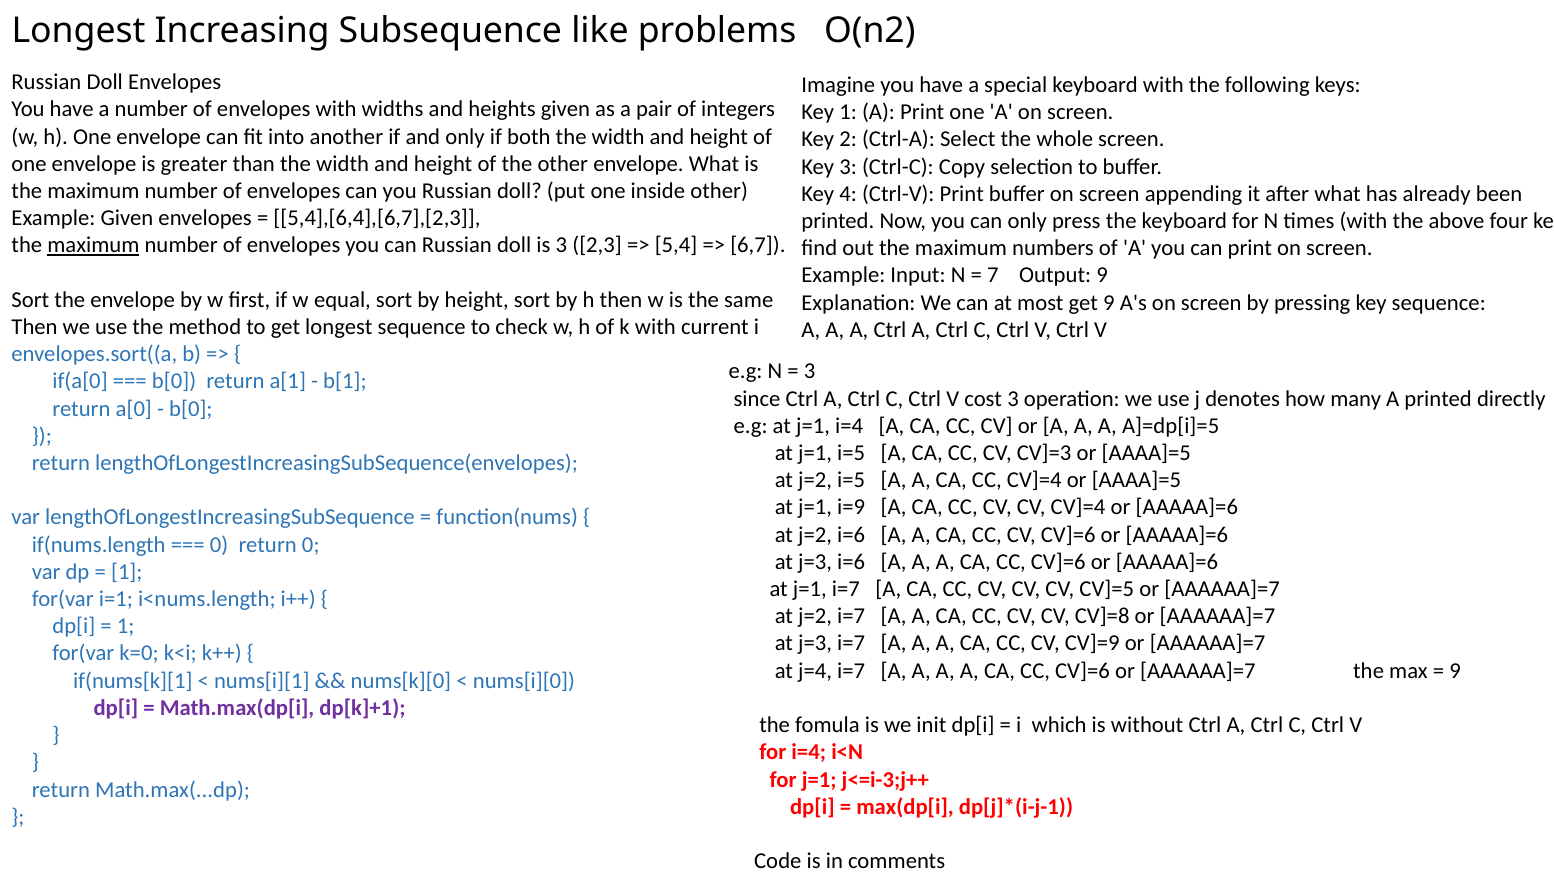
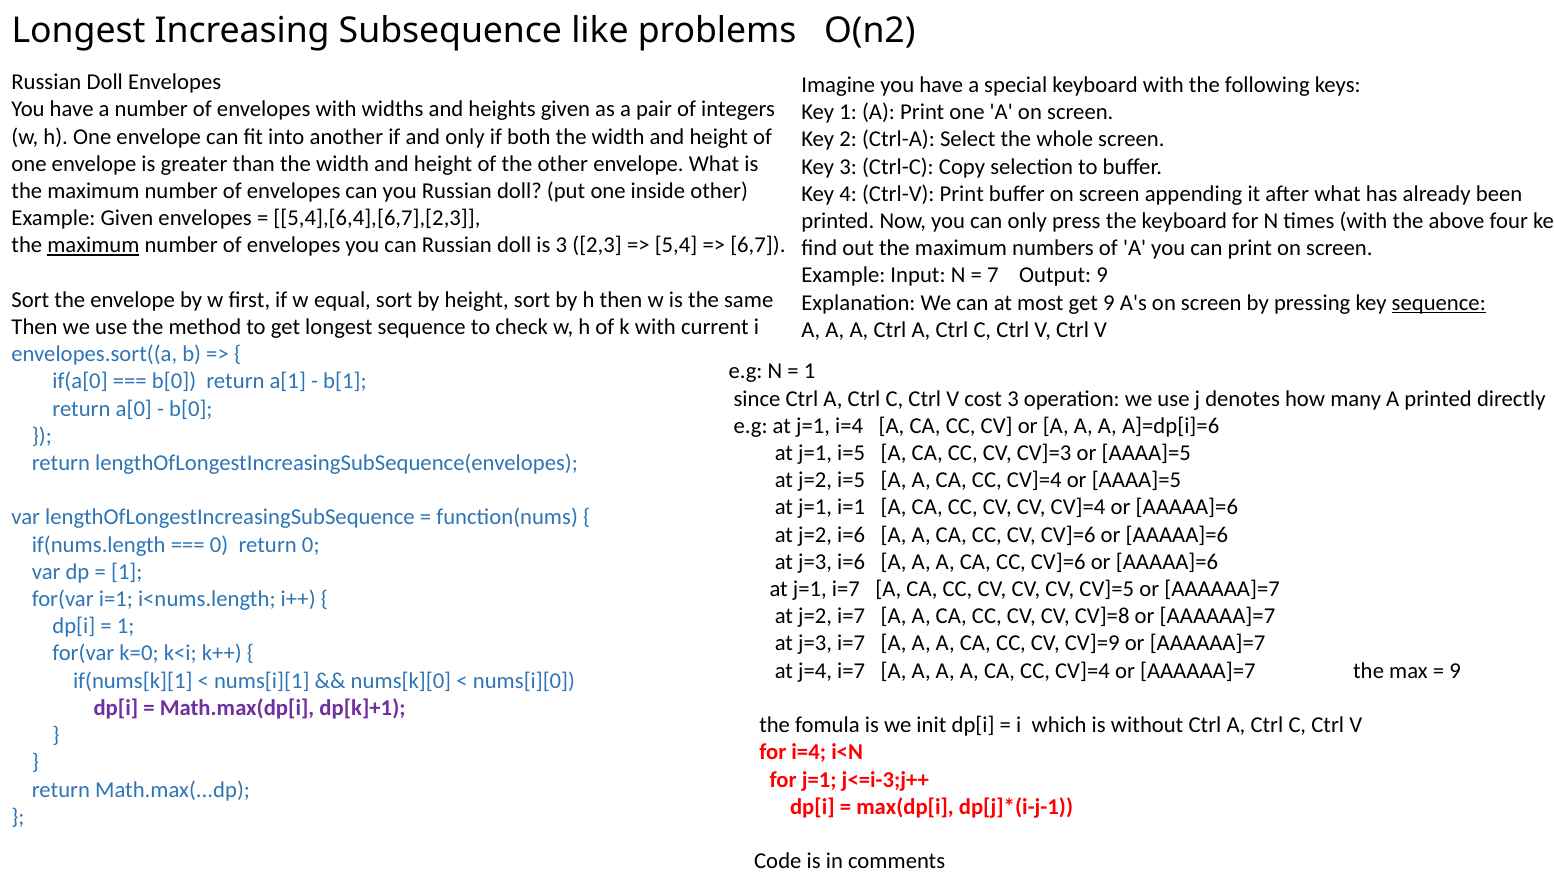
sequence underline: none -> present (1439, 303)
3: 3 -> 1 (810, 371)
A]=dp[i]=5: A]=dp[i]=5 -> A]=dp[i]=6 (1171, 426)
j=1 i=9: i=9 -> i=1 (851, 508)
CV]=6: CV]=6 -> CV]=4 (1082, 671)
